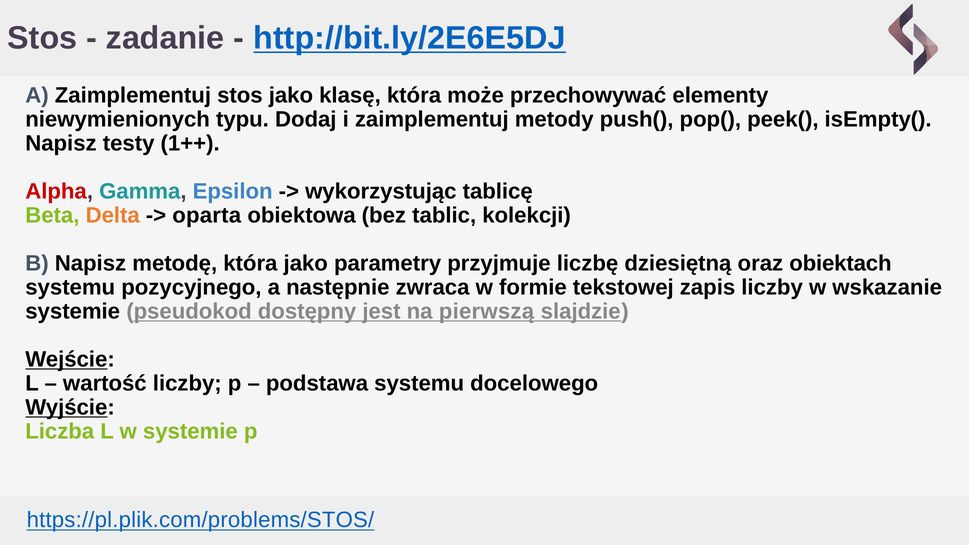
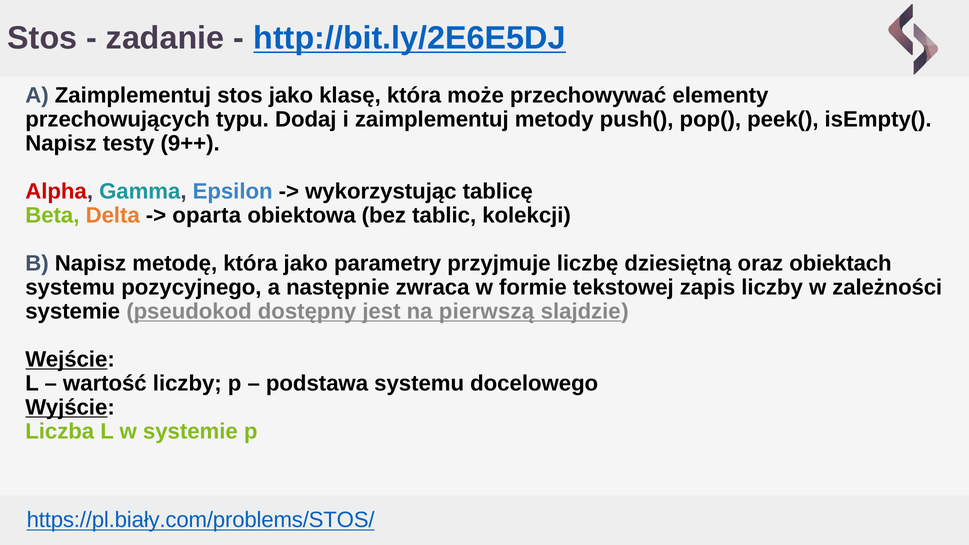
niewymienionych: niewymienionych -> przechowujących (118, 120)
1++: 1++ -> 9++ (190, 144)
wskazanie: wskazanie -> zależności (887, 287)
https://pl.plik.com/problems/STOS/: https://pl.plik.com/problems/STOS/ -> https://pl.biały.com/problems/STOS/ (201, 520)
